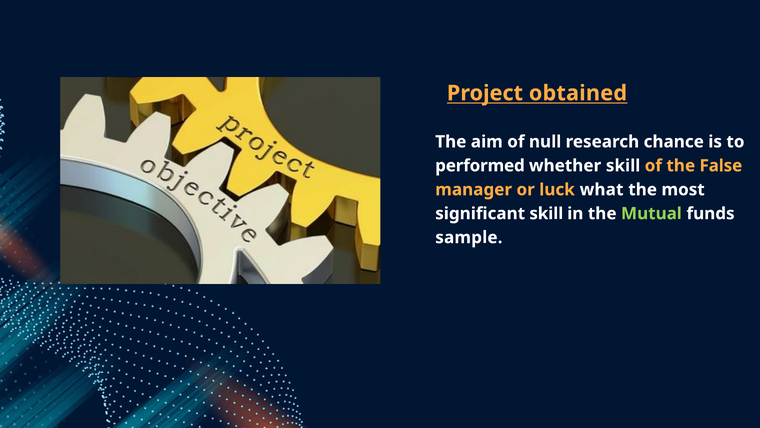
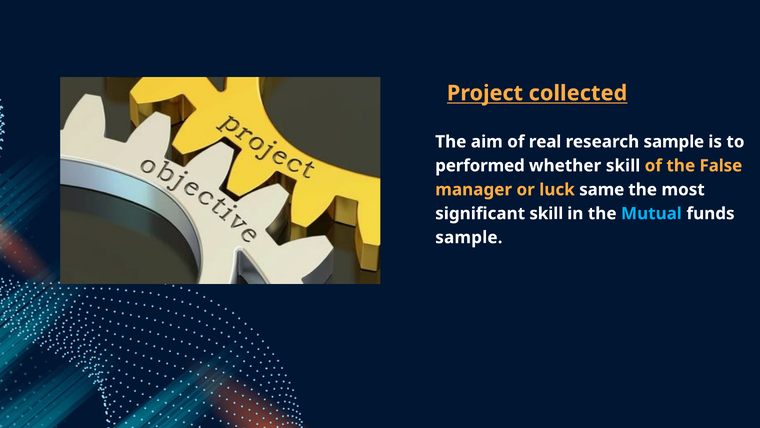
obtained: obtained -> collected (578, 93)
null: null -> real (545, 142)
research chance: chance -> sample (674, 142)
what: what -> same (602, 189)
Mutual colour: light green -> light blue (651, 213)
